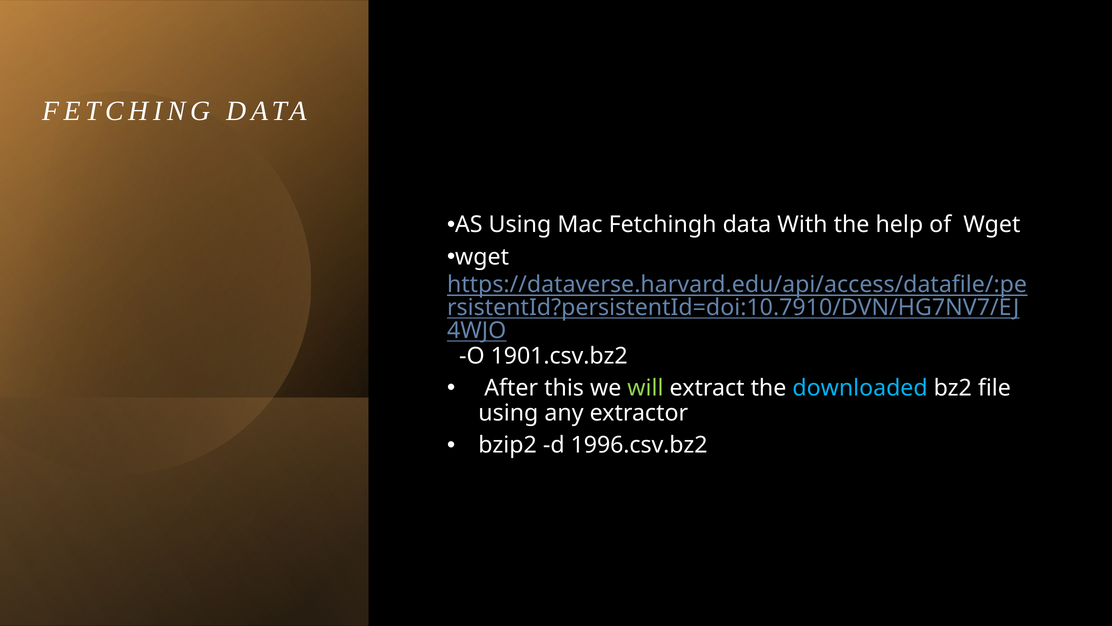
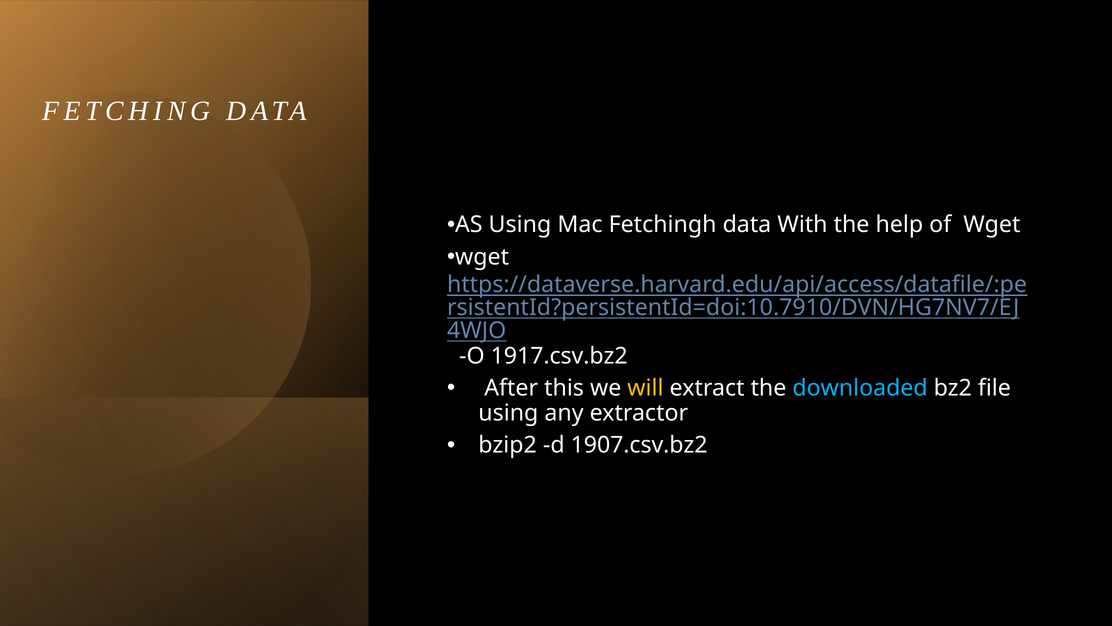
1901.csv.bz2: 1901.csv.bz2 -> 1917.csv.bz2 (559, 356)
will colour: light green -> yellow (645, 388)
1996.csv.bz2: 1996.csv.bz2 -> 1907.csv.bz2 (639, 445)
